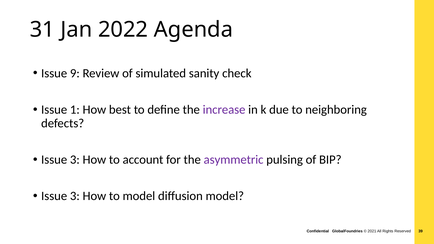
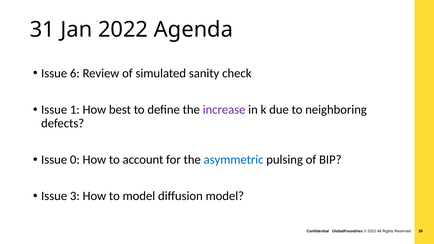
9: 9 -> 6 (75, 73)
3: 3 -> 0 (75, 160)
asymmetric colour: purple -> blue (234, 160)
